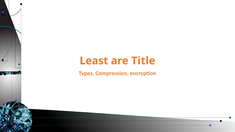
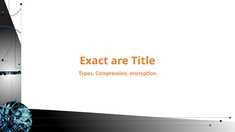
Least: Least -> Exact (94, 61)
